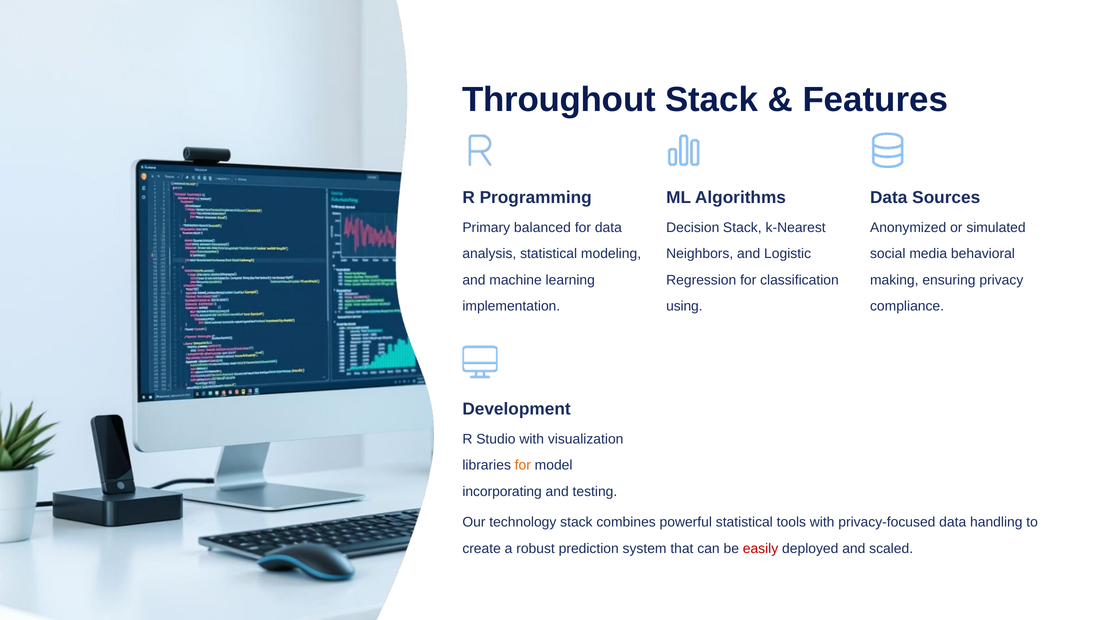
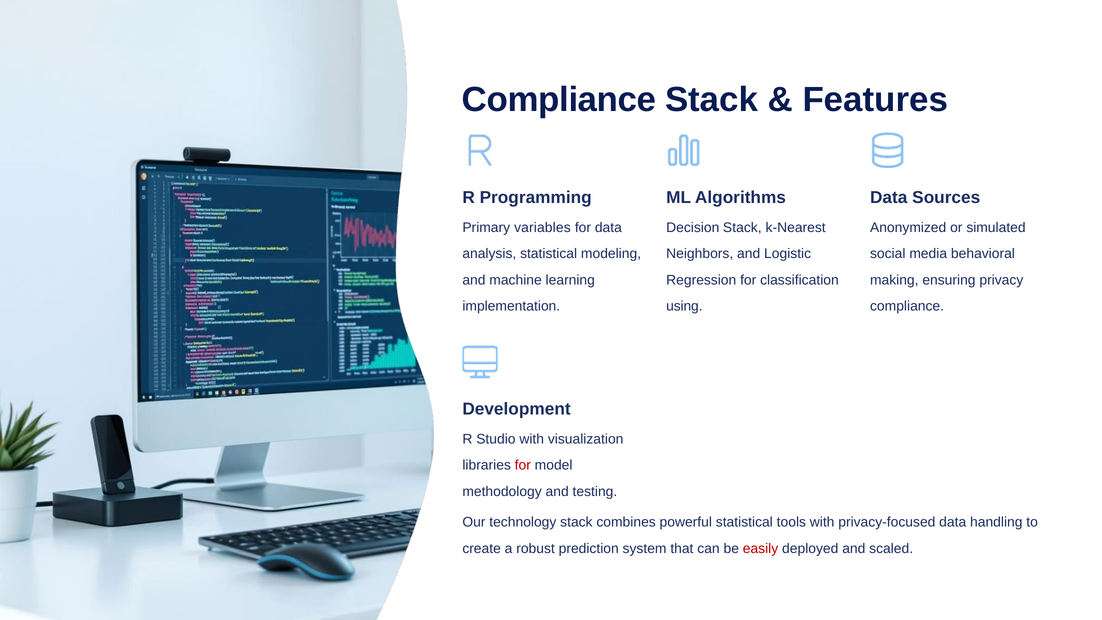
Throughout: Throughout -> Compliance (559, 100)
balanced: balanced -> variables (542, 227)
for colour: orange -> red (523, 465)
incorporating: incorporating -> methodology (502, 491)
